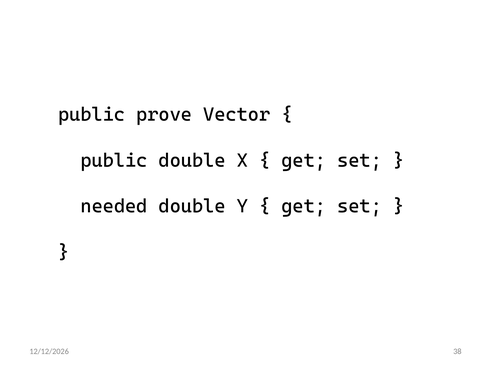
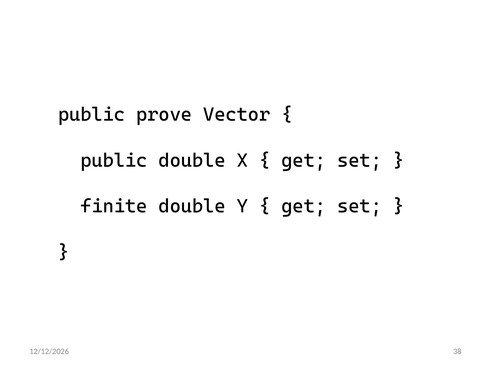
needed: needed -> finite (114, 206)
